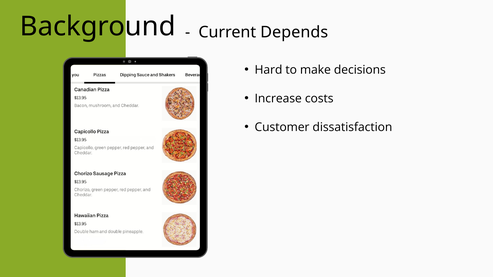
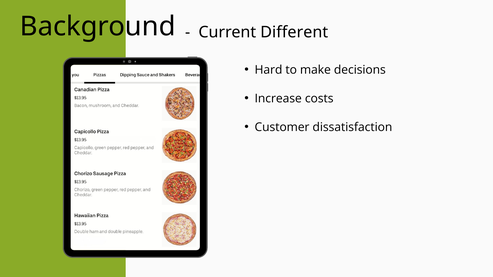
Depends: Depends -> Different (294, 32)
